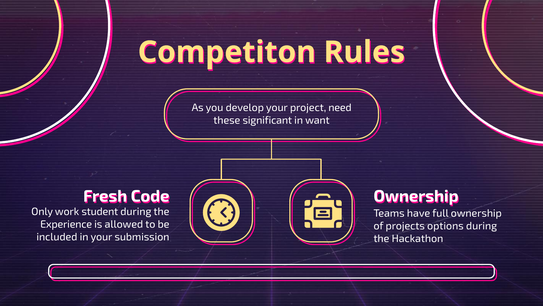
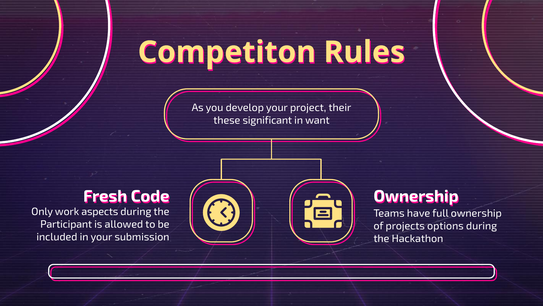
need: need -> their (340, 108)
student: student -> aspects (100, 211)
Experience: Experience -> Participant (66, 224)
